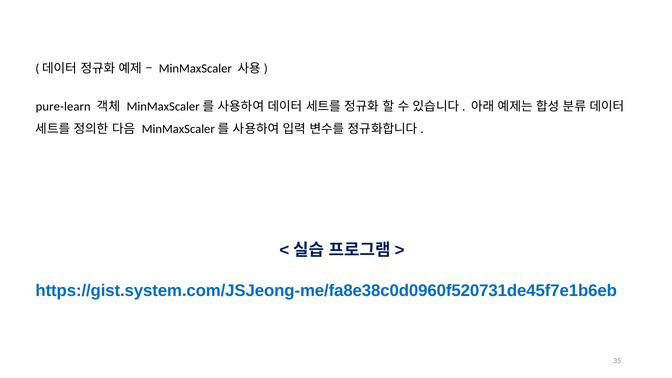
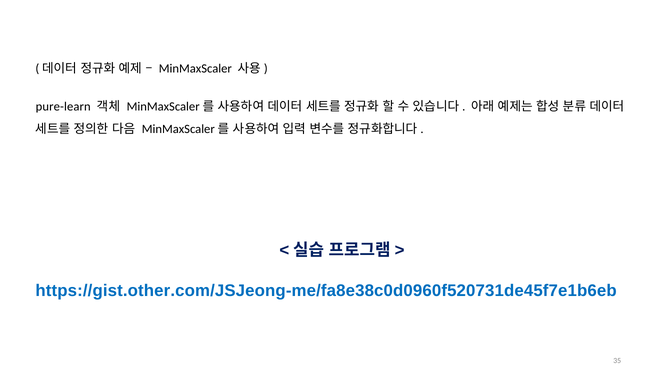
https://gist.system.com/JSJeong-me/fa8e38c0d0960f520731de45f7e1b6eb: https://gist.system.com/JSJeong-me/fa8e38c0d0960f520731de45f7e1b6eb -> https://gist.other.com/JSJeong-me/fa8e38c0d0960f520731de45f7e1b6eb (326, 291)
